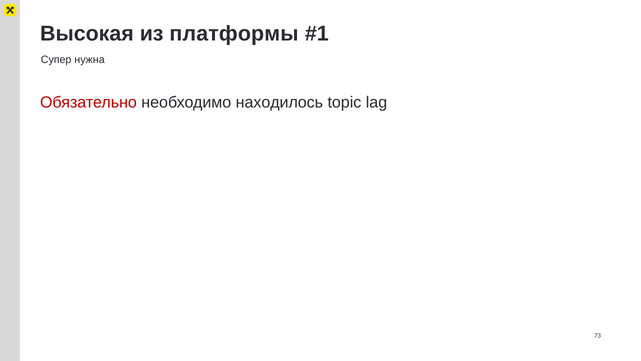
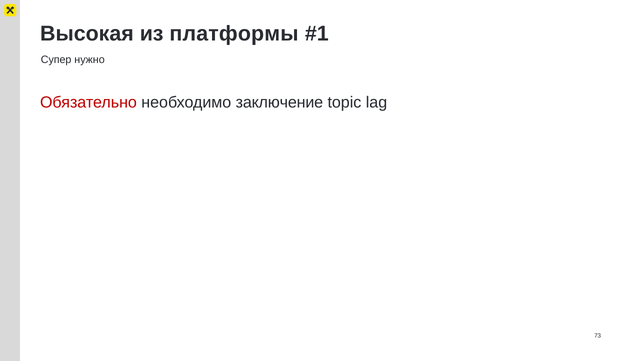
нужна: нужна -> нужно (90, 60)
находилось: находилось -> заключение (279, 103)
